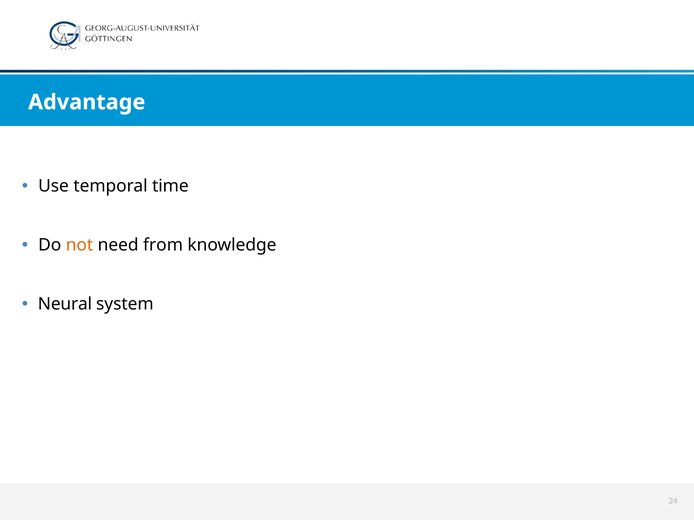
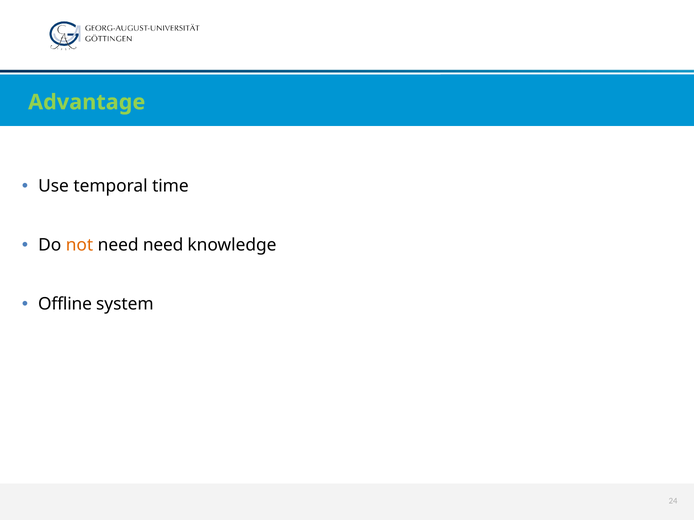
Advantage colour: white -> light green (87, 102)
need from: from -> need (163, 245)
Neural: Neural -> Offline (65, 305)
